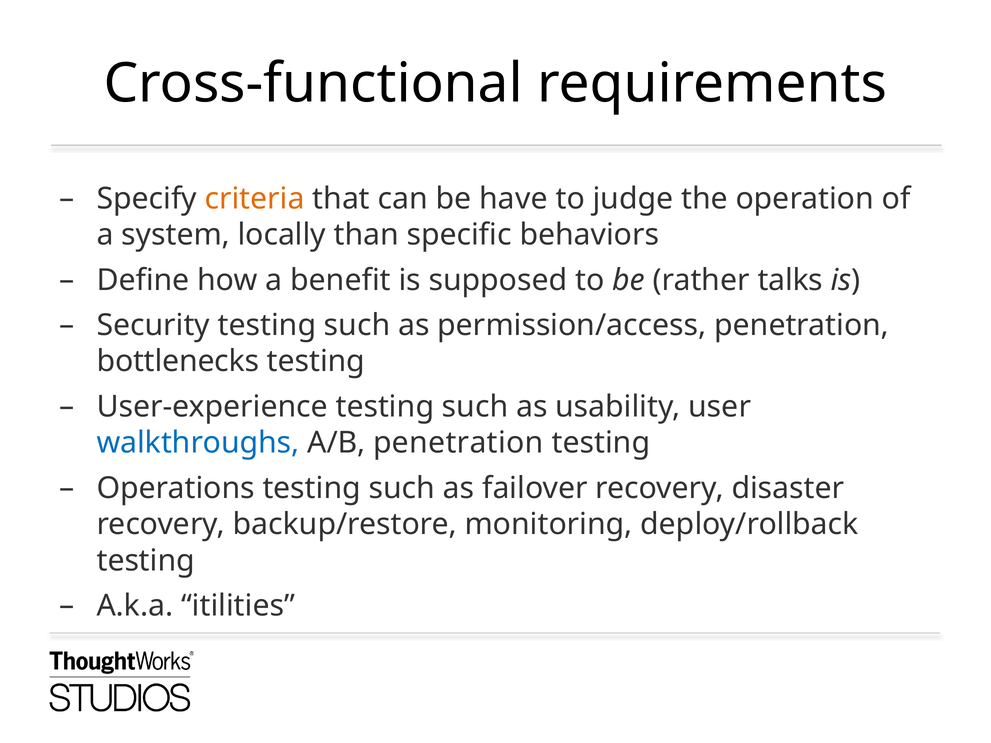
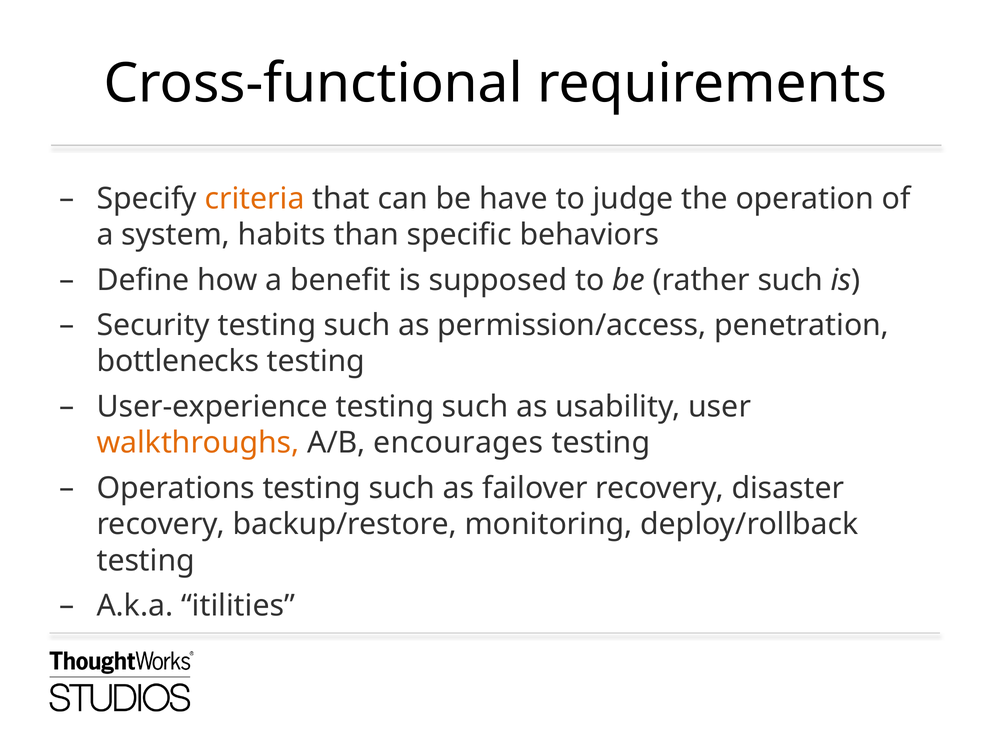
locally: locally -> habits (282, 235)
rather talks: talks -> such (790, 280)
walkthroughs colour: blue -> orange (198, 443)
A/B penetration: penetration -> encourages (458, 443)
